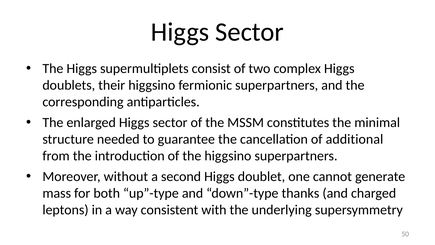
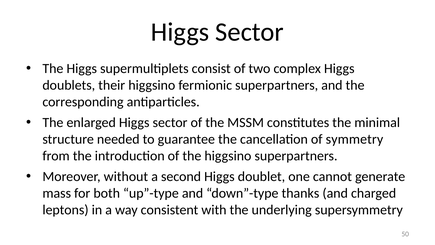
additional: additional -> symmetry (354, 139)
